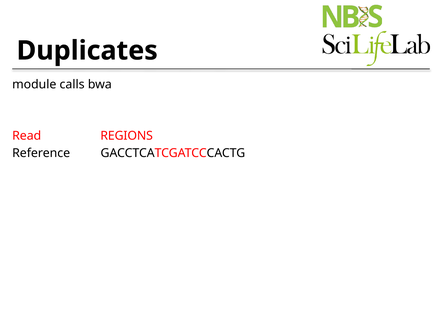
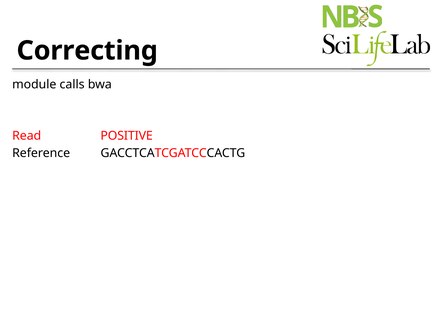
Duplicates: Duplicates -> Correcting (87, 51)
REGIONS: REGIONS -> POSITIVE (127, 136)
